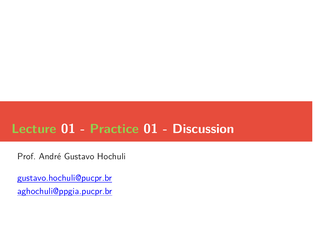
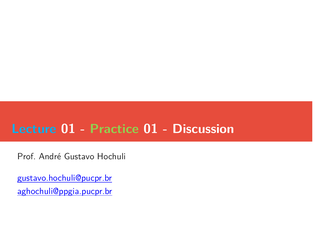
Lecture colour: light green -> light blue (34, 129)
